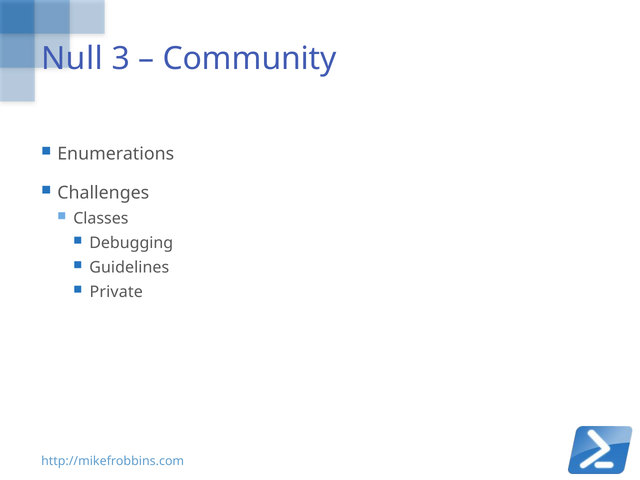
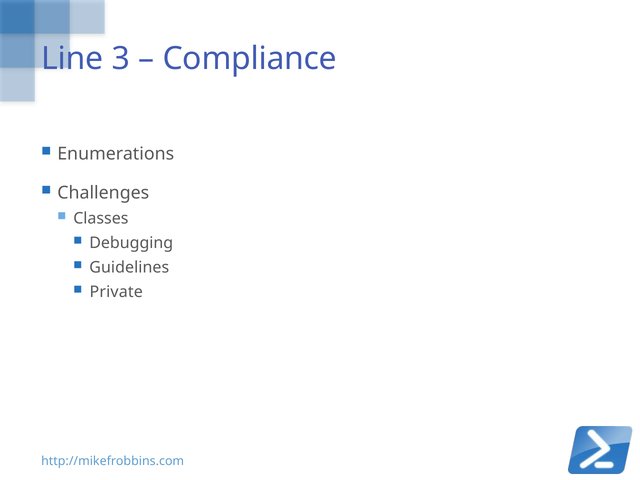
Null: Null -> Line (72, 59)
Community: Community -> Compliance (250, 59)
